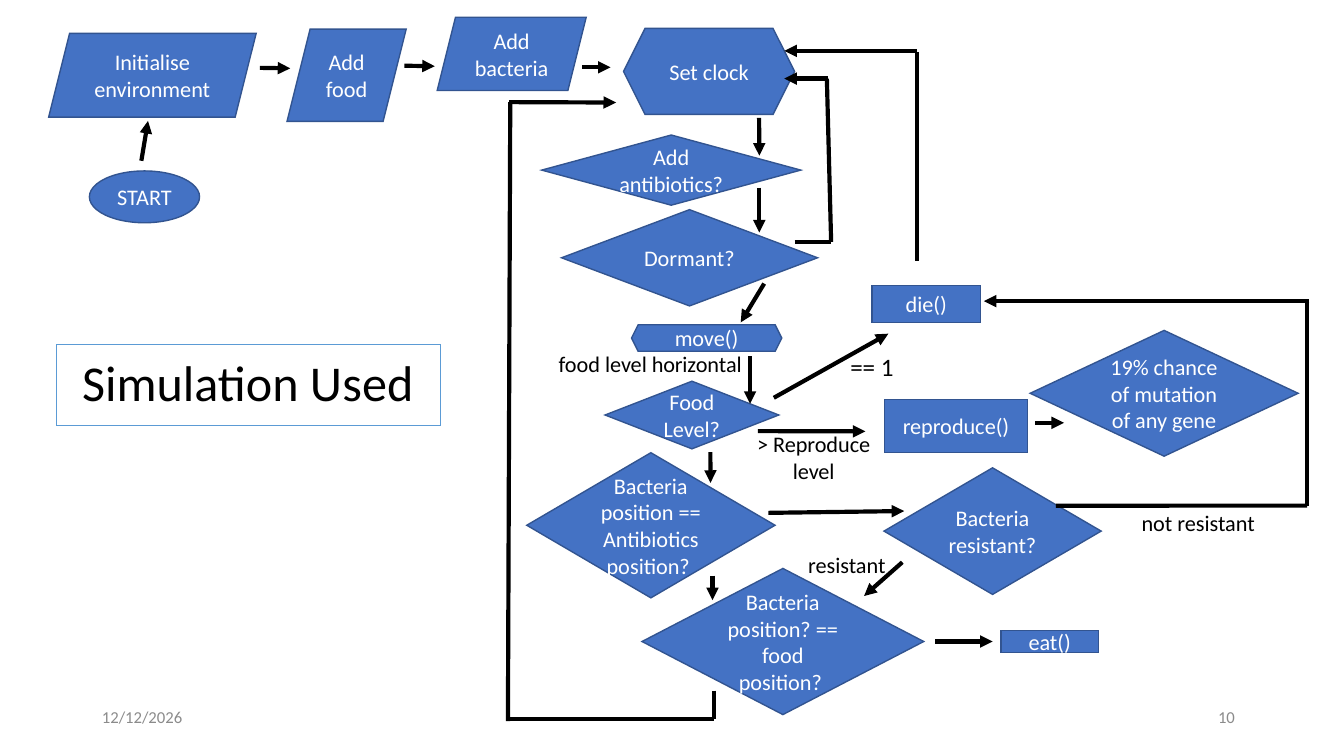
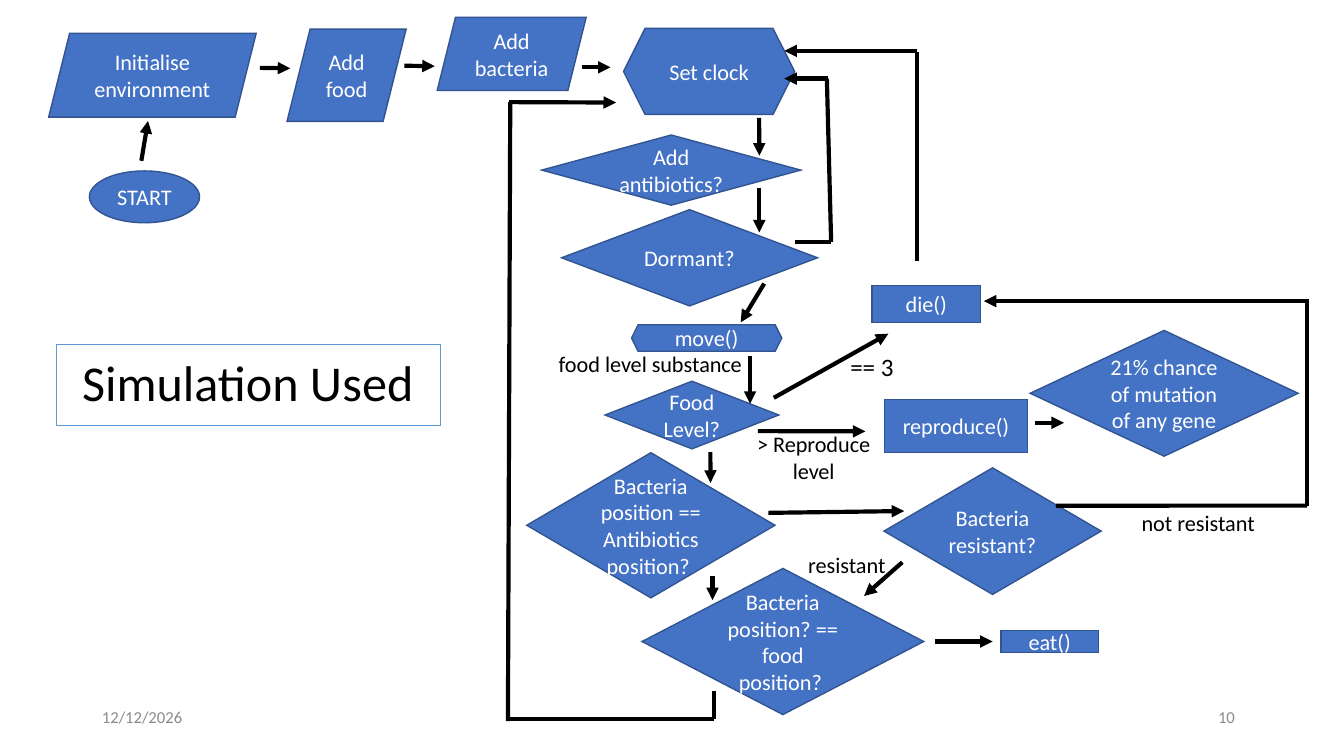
horizontal: horizontal -> substance (697, 365)
1: 1 -> 3 (887, 368)
19%: 19% -> 21% (1130, 368)
